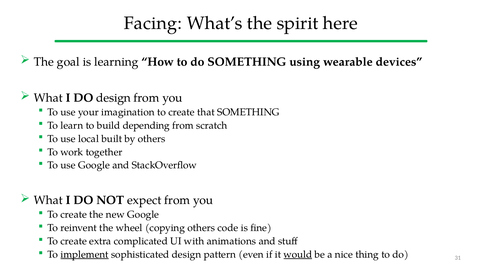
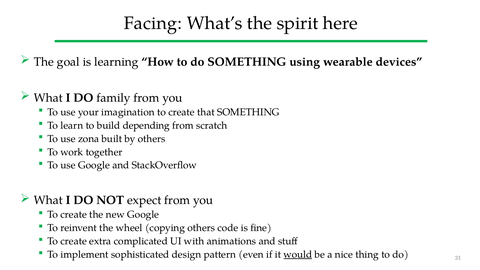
DO design: design -> family (114, 98)
local: local -> zona (89, 139)
implement underline: present -> none (85, 254)
